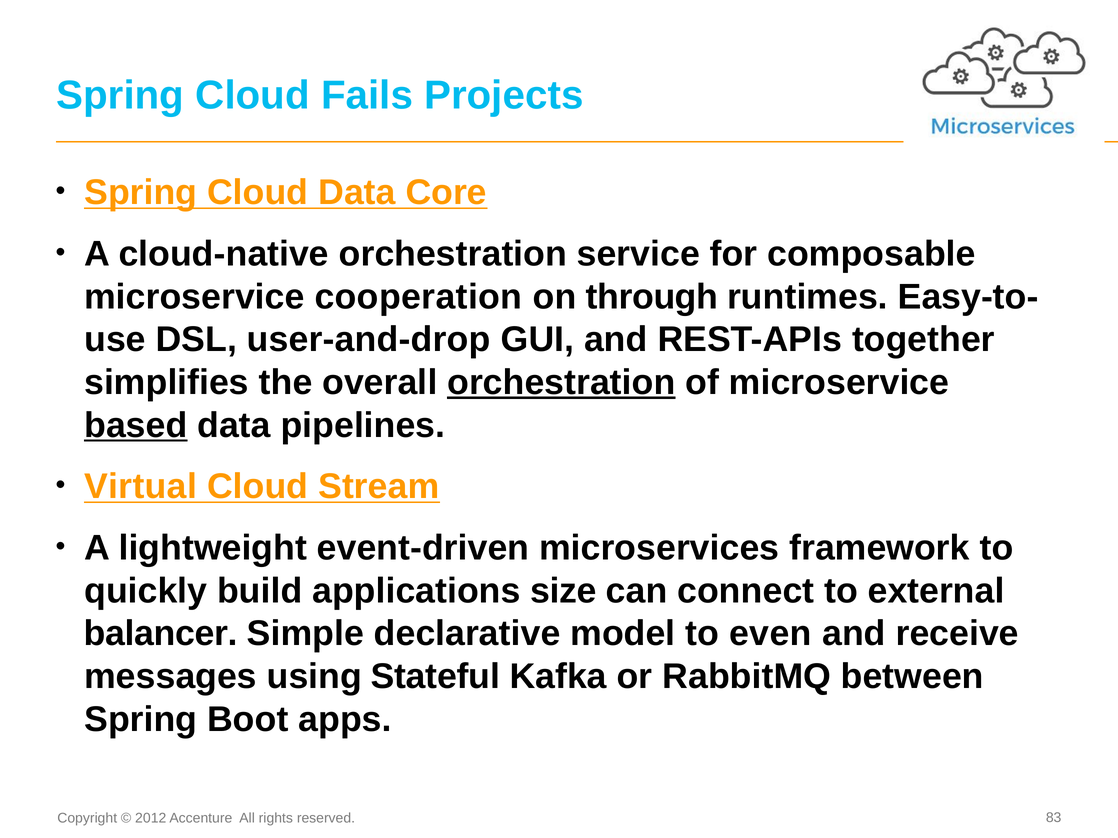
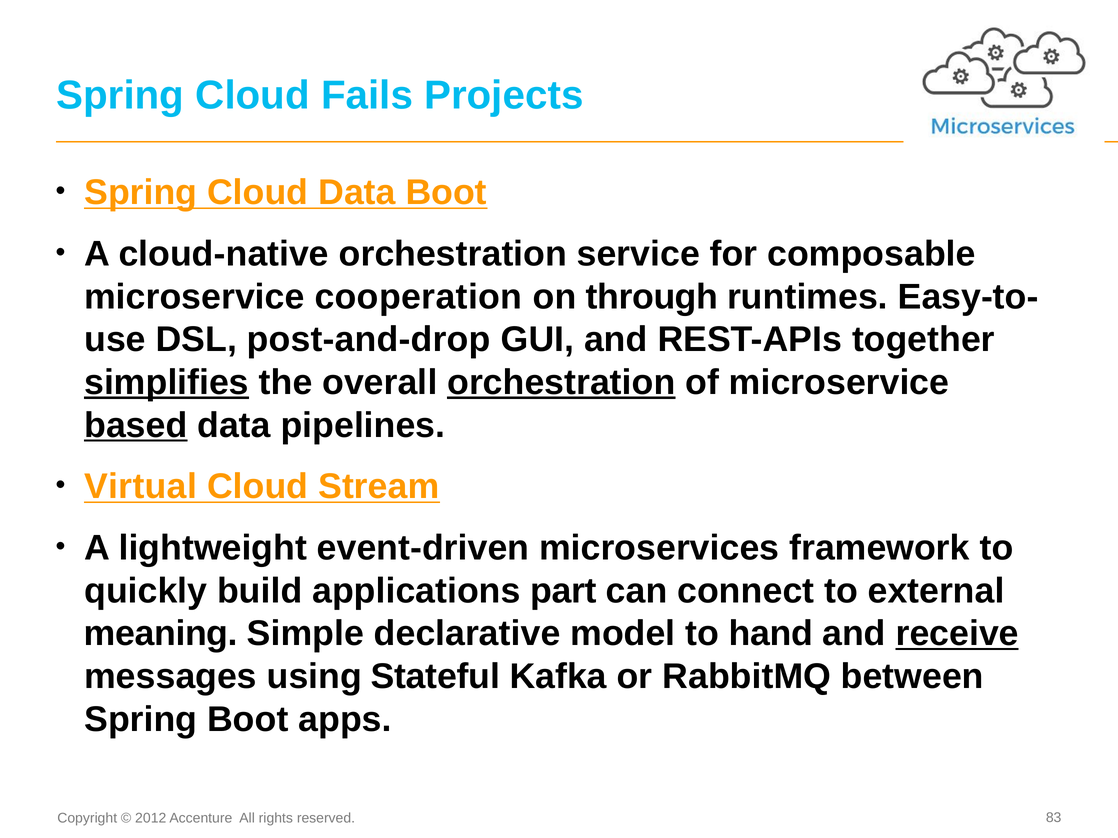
Data Core: Core -> Boot (446, 193)
user-and-drop: user-and-drop -> post-and-drop (369, 340)
simplifies underline: none -> present (167, 383)
size: size -> part (563, 591)
balancer: balancer -> meaning (161, 634)
even: even -> hand (771, 634)
receive underline: none -> present (957, 634)
